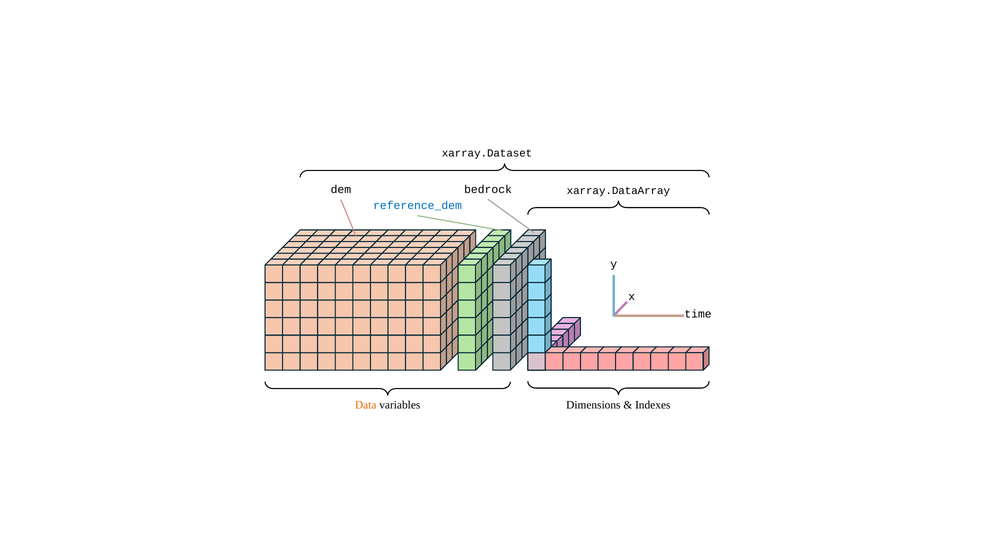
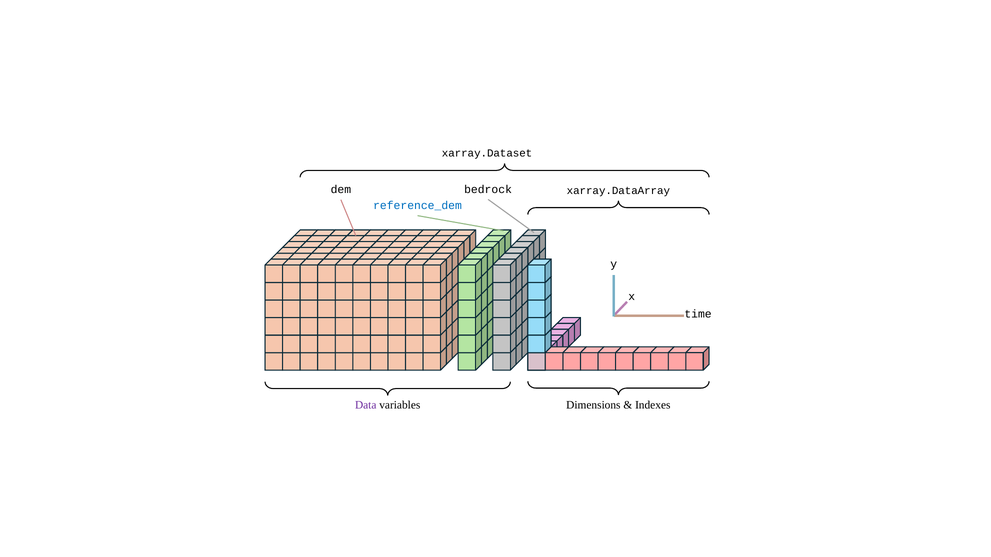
Data colour: orange -> purple (366, 405)
